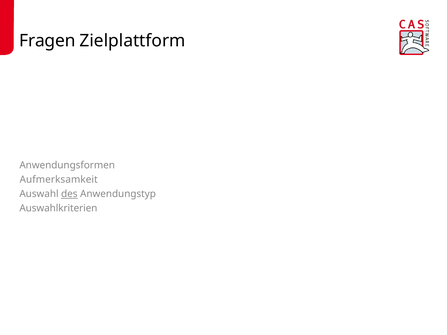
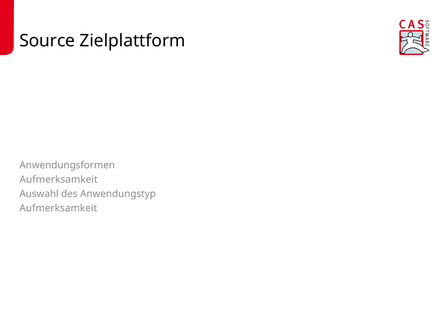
Fragen: Fragen -> Source (47, 41)
des underline: present -> none (69, 194)
Auswahlkriterien: Auswahlkriterien -> Aufmerksamkeit (58, 209)
